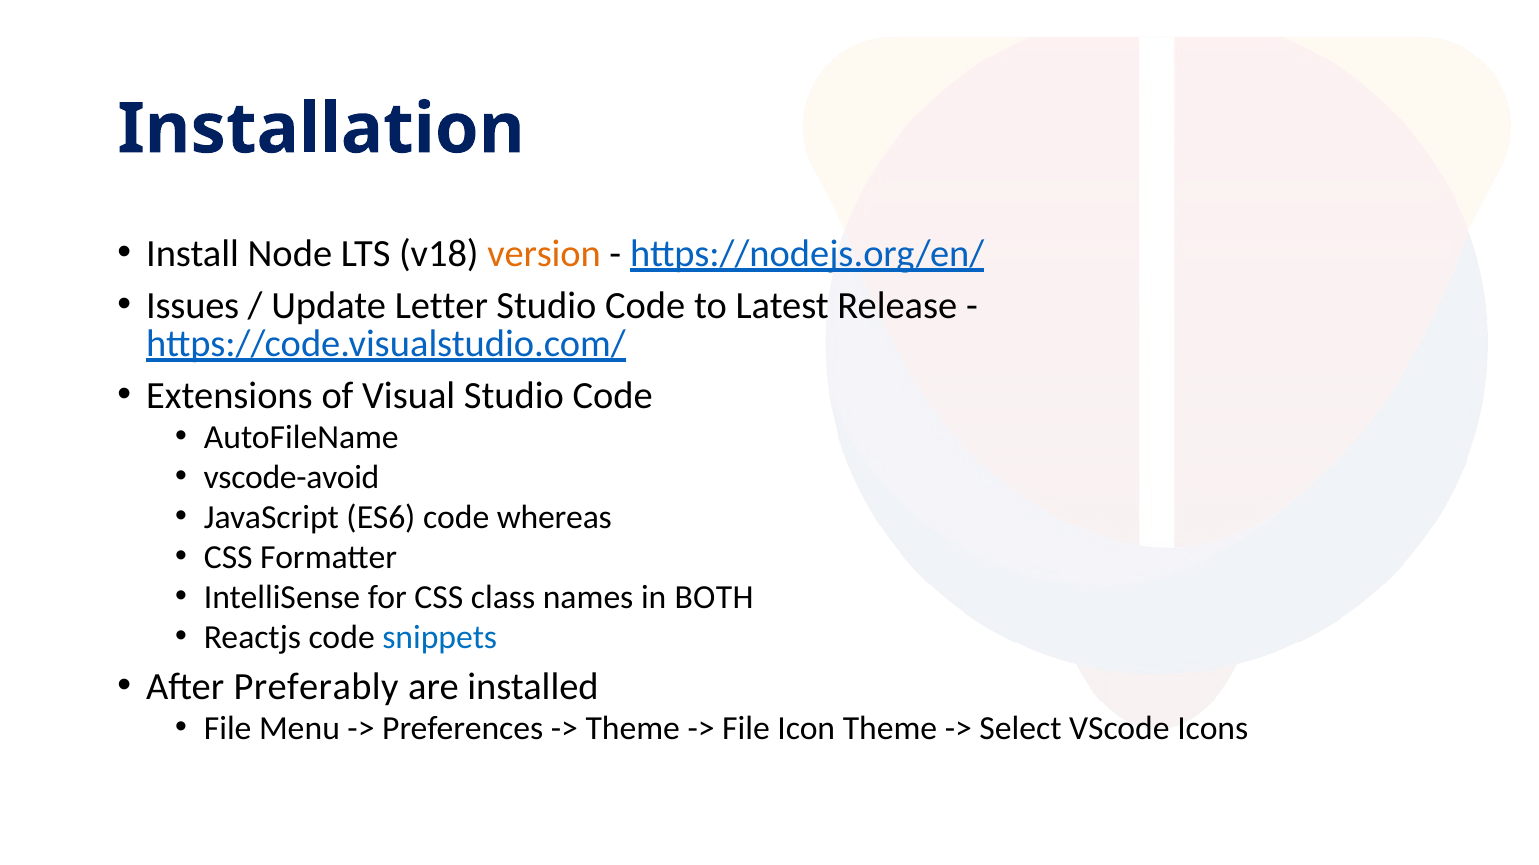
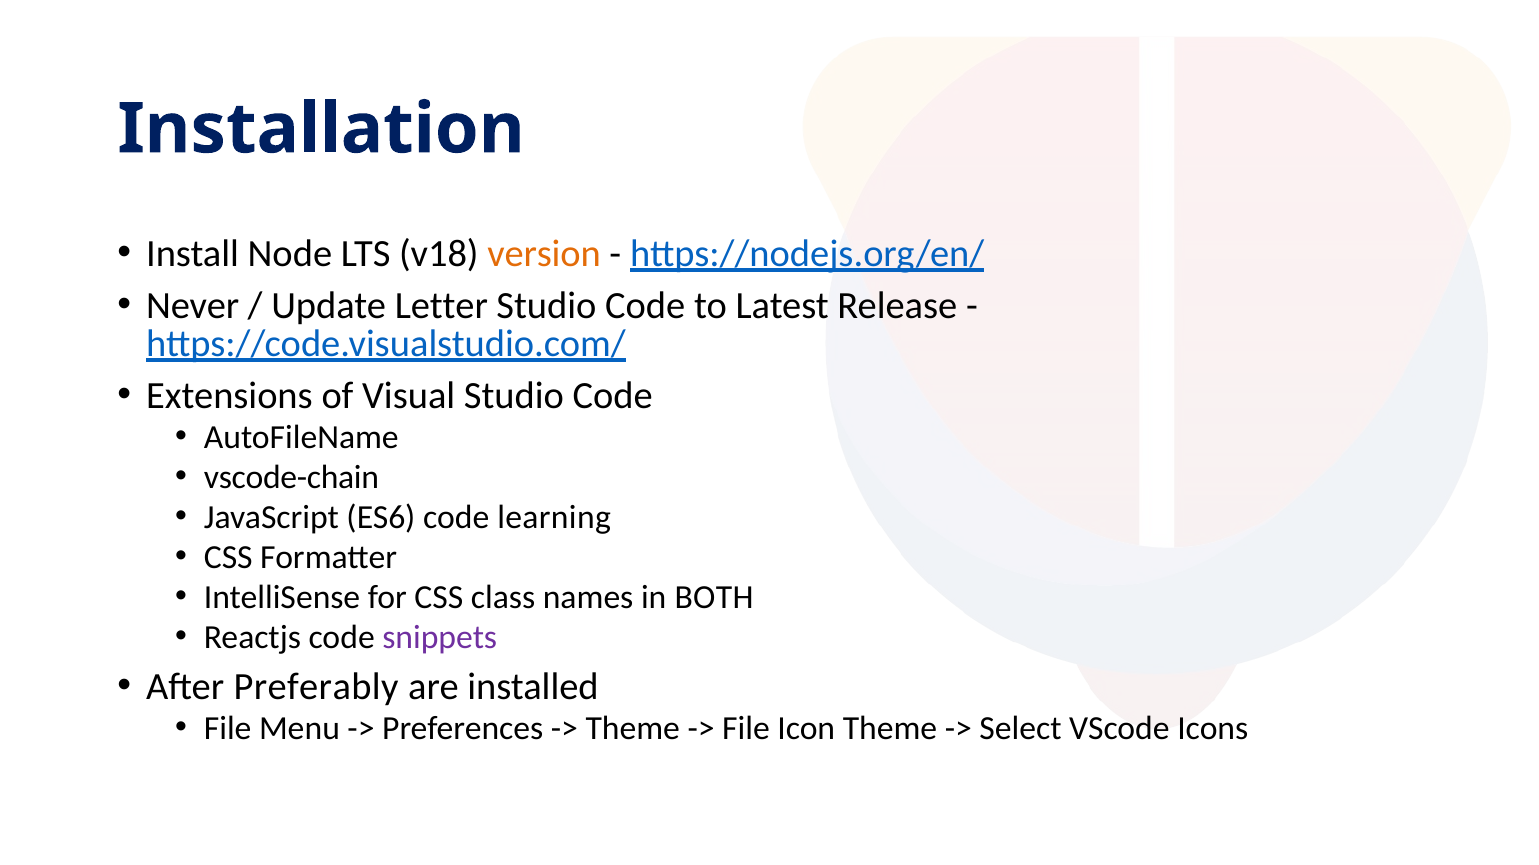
Issues: Issues -> Never (193, 306)
vscode-avoid: vscode-avoid -> vscode-chain (291, 478)
whereas: whereas -> learning (554, 518)
snippets colour: blue -> purple (440, 638)
